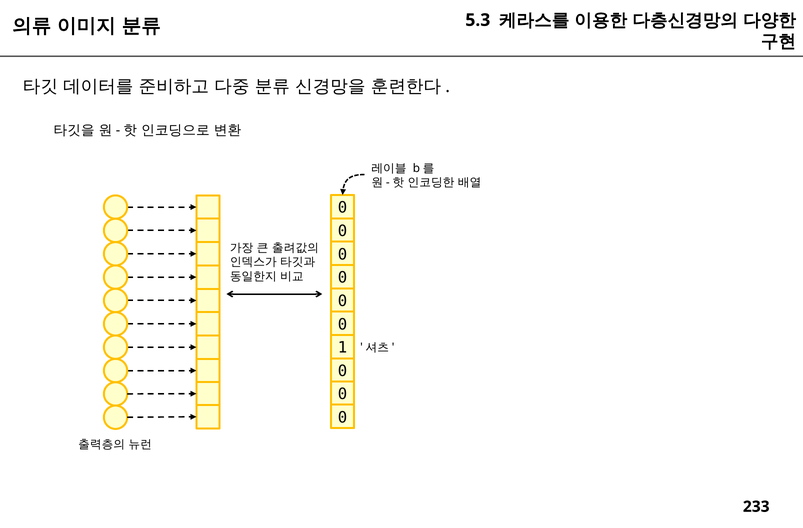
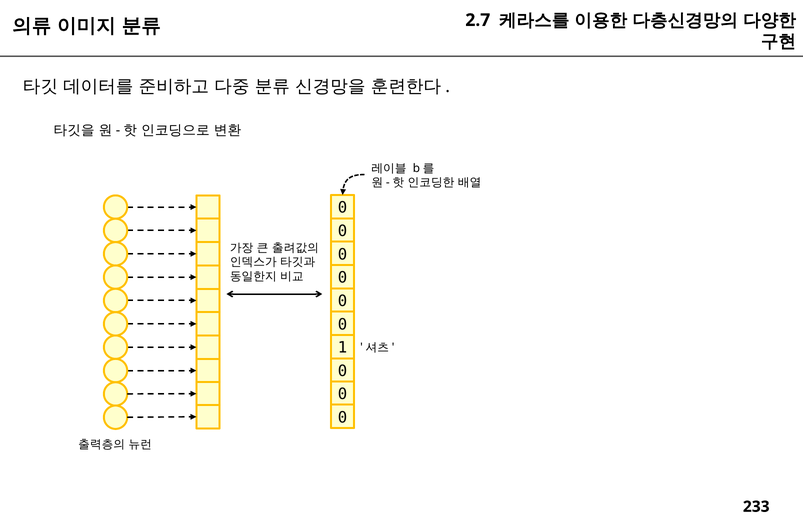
5.3: 5.3 -> 2.7 (478, 20)
